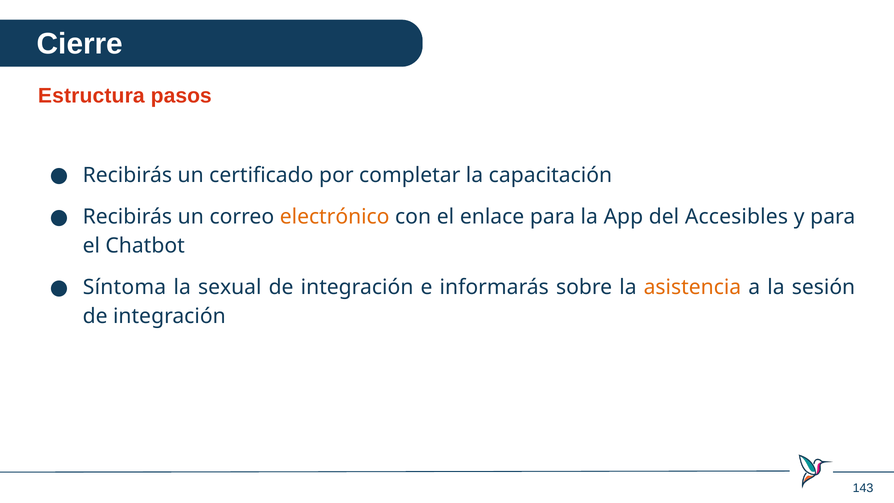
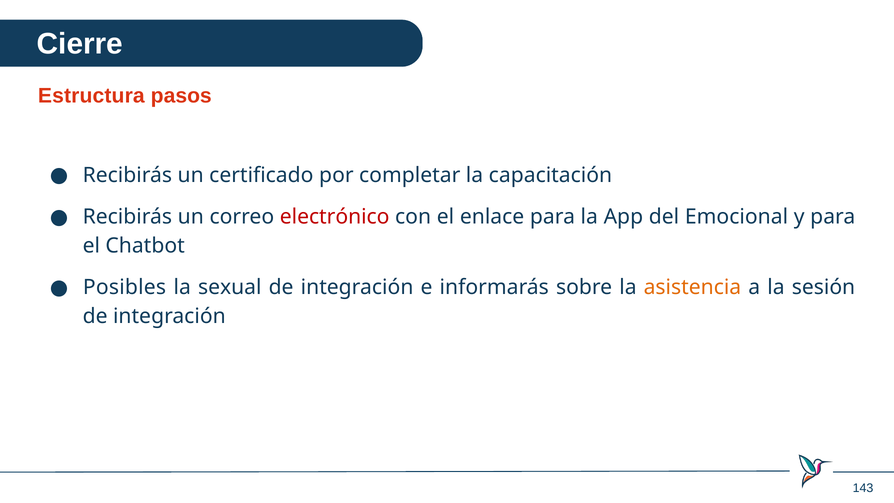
electrónico colour: orange -> red (335, 217)
Accesibles: Accesibles -> Emocional (737, 217)
Síntoma: Síntoma -> Posibles (125, 287)
